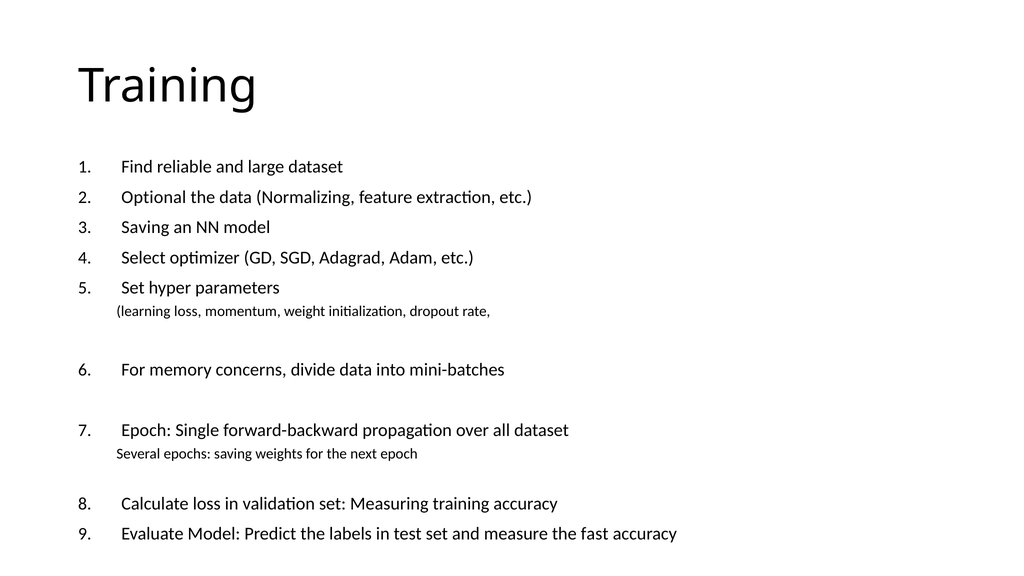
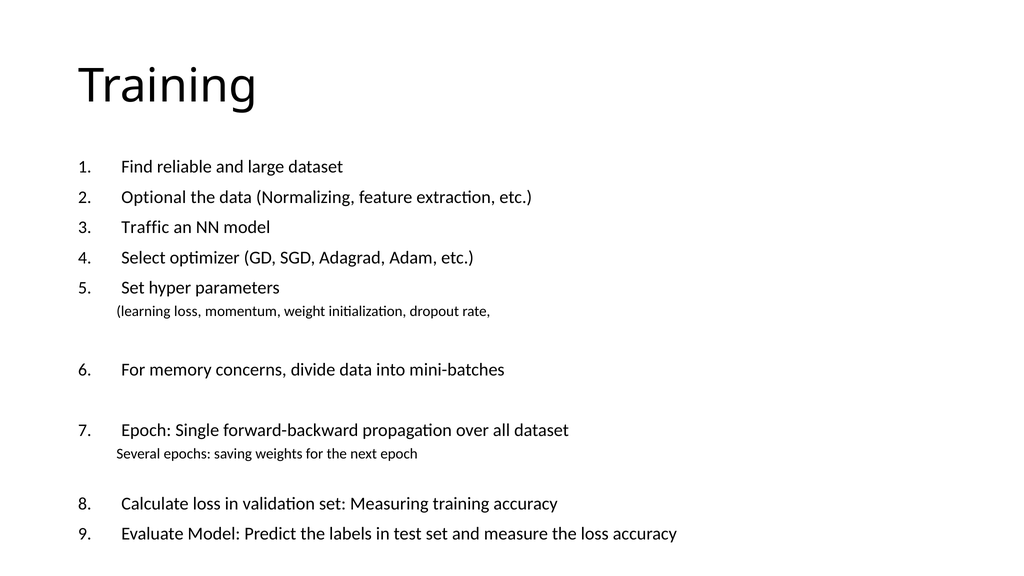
Saving: Saving -> Traffic (145, 227)
the fast: fast -> loss (595, 534)
